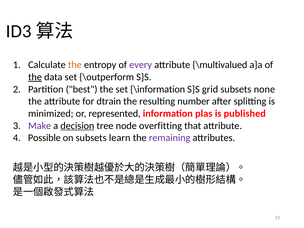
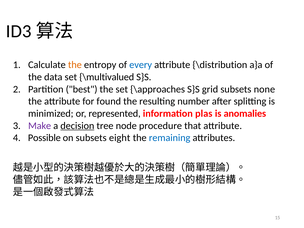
every colour: purple -> blue (141, 65)
\multivalued: \multivalued -> \distribution (220, 65)
the underline: present -> none (35, 77)
\outperform: \outperform -> \multivalued (107, 77)
\information: \information -> \approaches (158, 89)
dtrain: dtrain -> found (109, 101)
published: published -> anomalies (245, 114)
overfitting: overfitting -> procedure (161, 126)
learn: learn -> eight (120, 138)
remaining colour: purple -> blue (170, 138)
